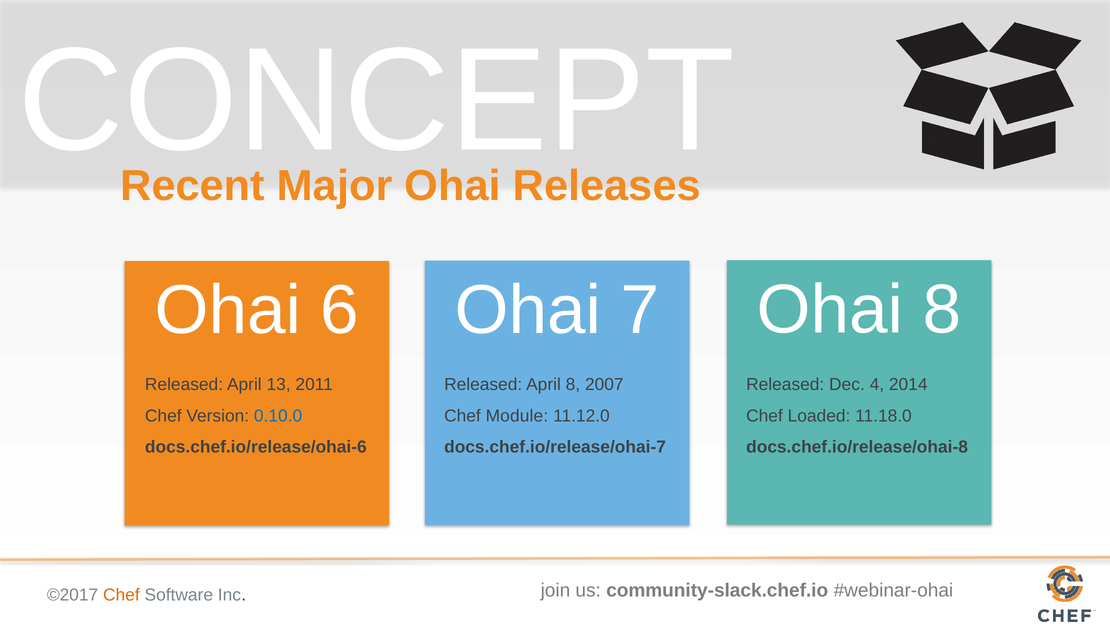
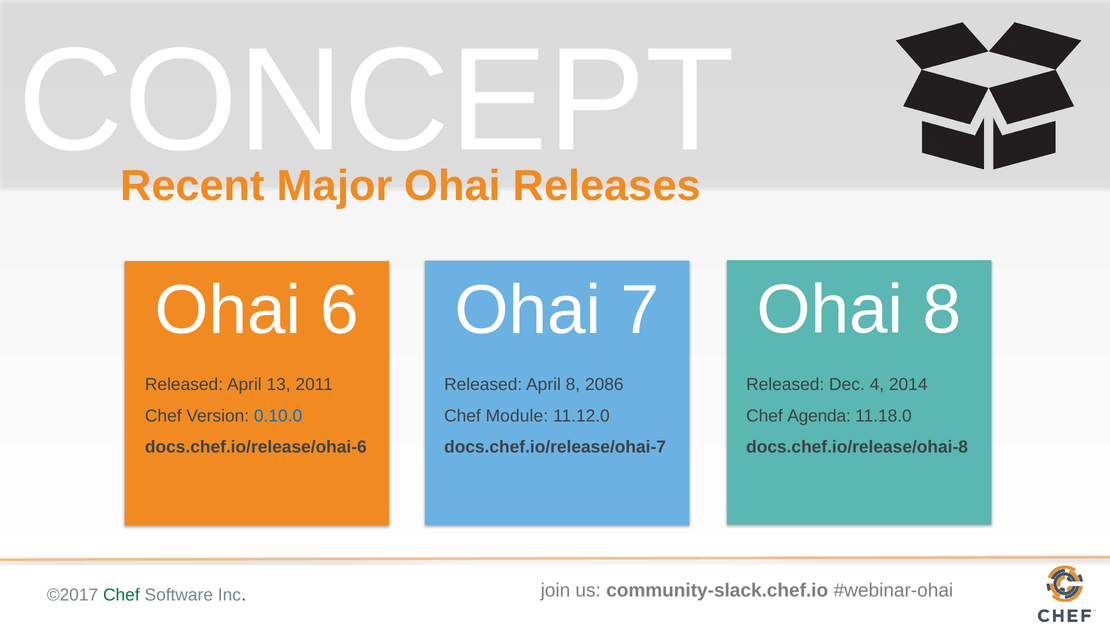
2007: 2007 -> 2086 (604, 385)
Loaded: Loaded -> Agenda (819, 416)
Chef colour: orange -> green (121, 595)
